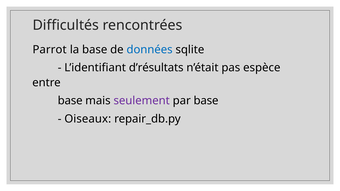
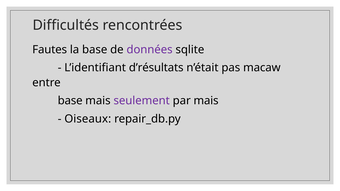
Parrot: Parrot -> Fautes (50, 50)
données colour: blue -> purple (150, 50)
espèce: espèce -> macaw (262, 68)
par base: base -> mais (206, 101)
